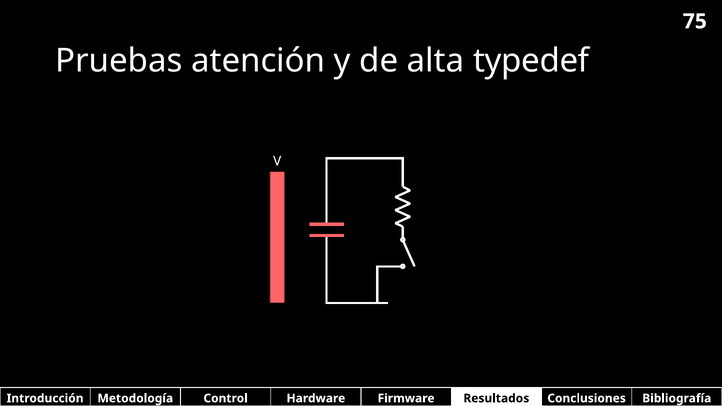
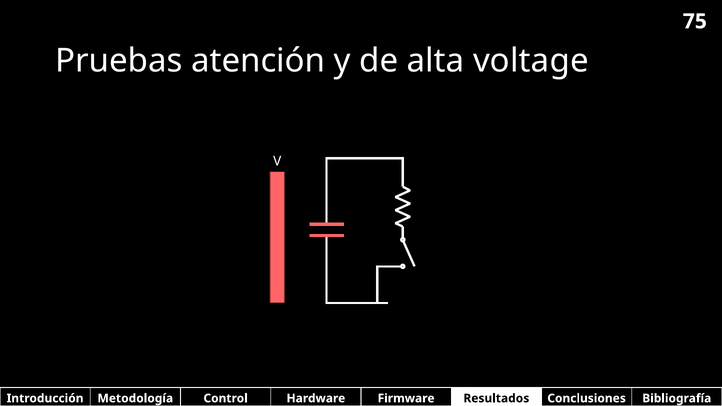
typedef: typedef -> voltage (531, 61)
